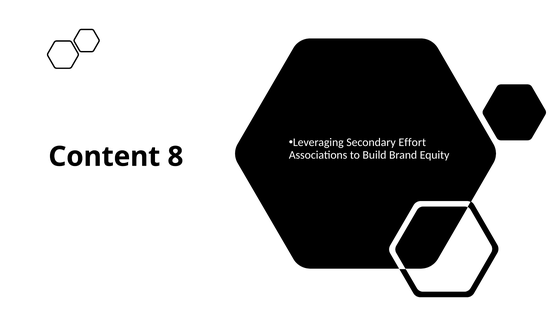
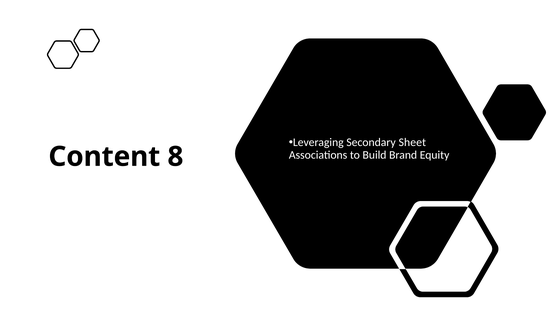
Effort: Effort -> Sheet (412, 143)
